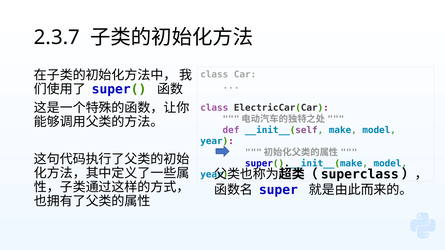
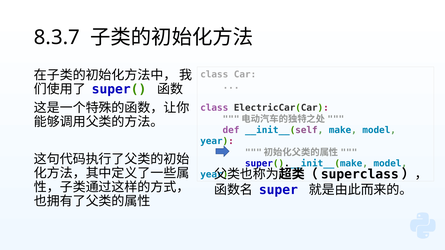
2.3.7: 2.3.7 -> 8.3.7 (57, 37)
